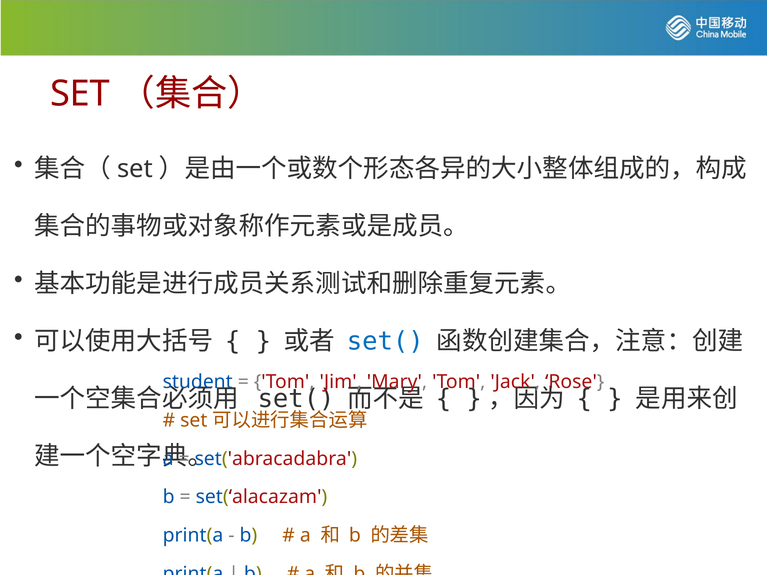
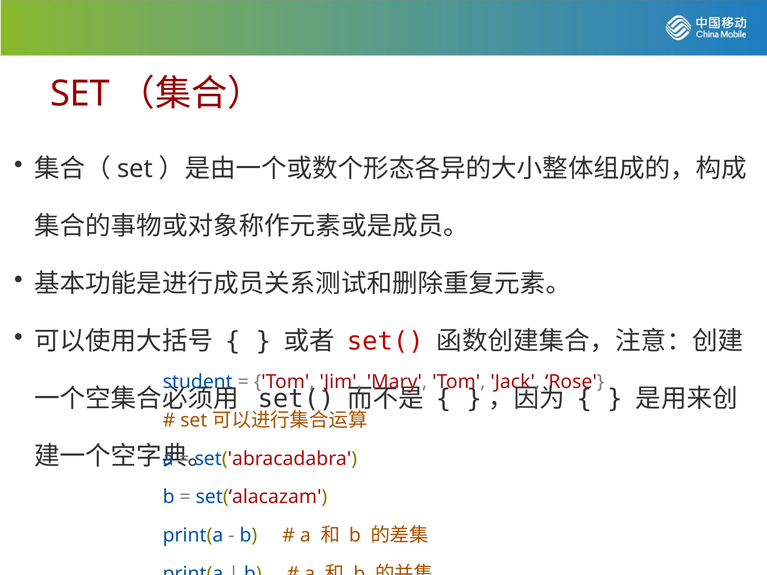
set( colour: blue -> red (385, 342)
